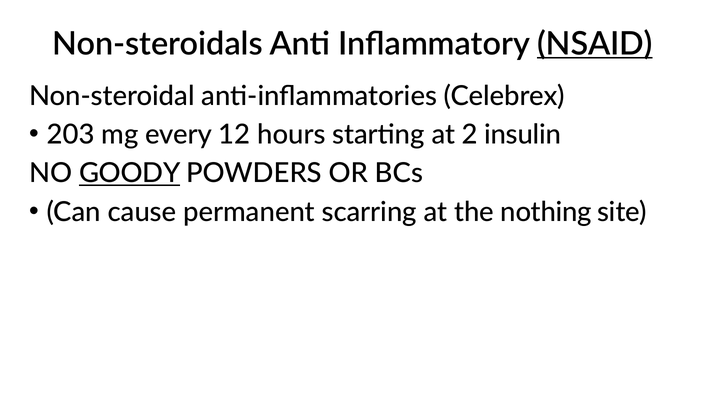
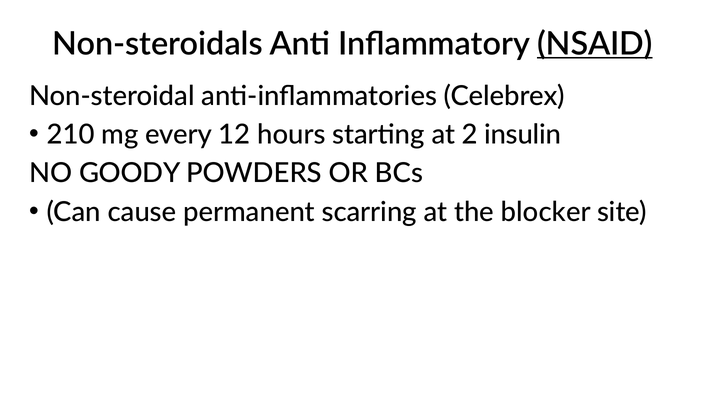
203: 203 -> 210 (71, 135)
GOODY underline: present -> none (130, 173)
nothing: nothing -> blocker (546, 212)
